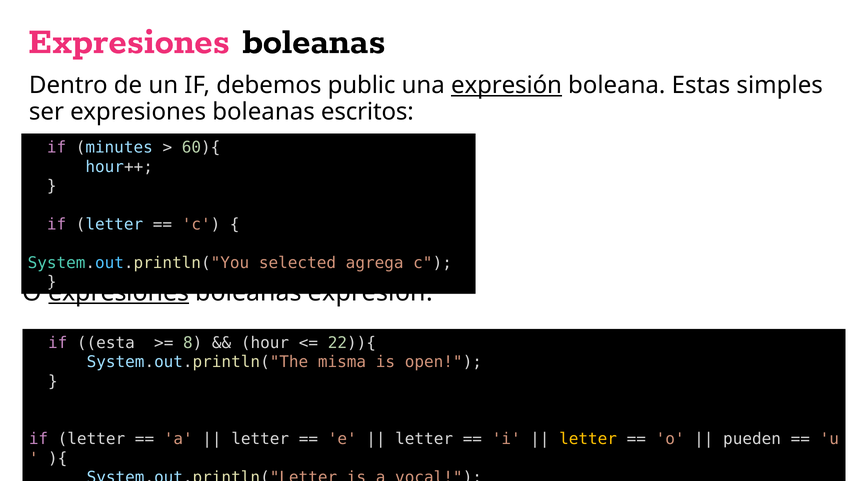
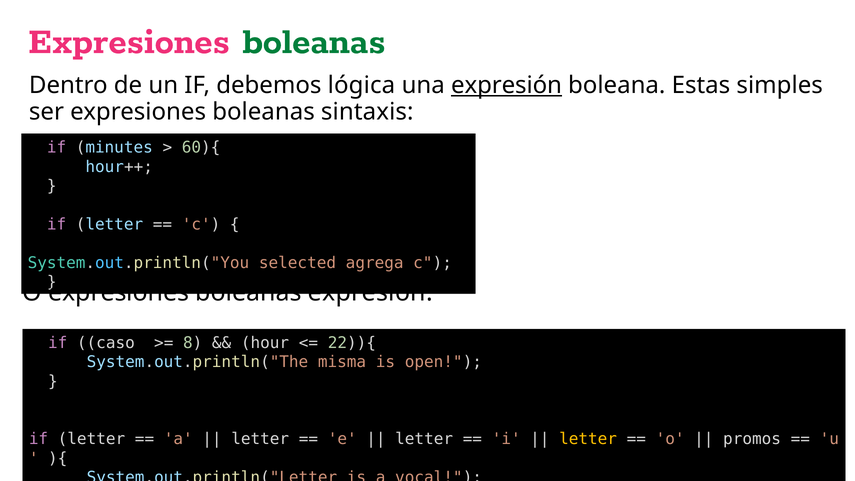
boleanas colour: black -> green (314, 40)
public: public -> lógica (361, 86)
escritos: escritos -> sintaxis (367, 112)
expresiones underline: present -> none (119, 292)
esta: esta -> caso (106, 343)
pueden: pueden -> promos (752, 439)
